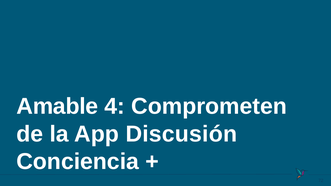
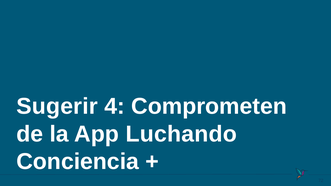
Amable: Amable -> Sugerir (57, 107)
Discusión: Discusión -> Luchando (181, 134)
